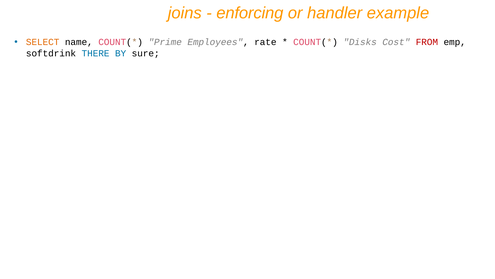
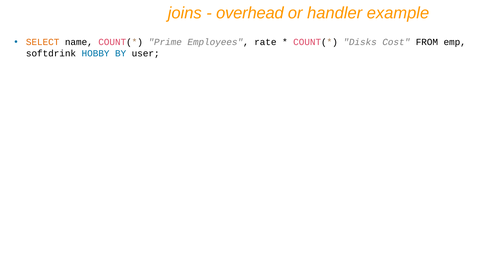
enforcing: enforcing -> overhead (250, 13)
FROM colour: red -> black (427, 42)
THERE: THERE -> HOBBY (96, 53)
sure: sure -> user (146, 53)
